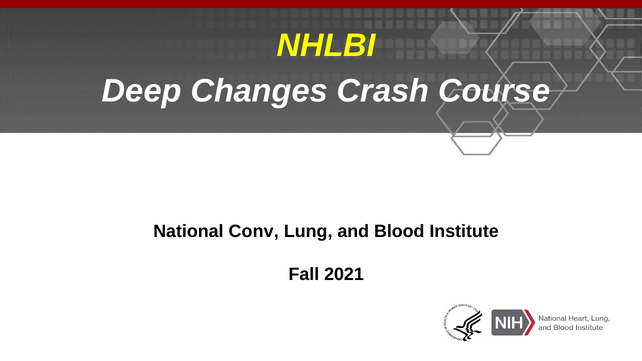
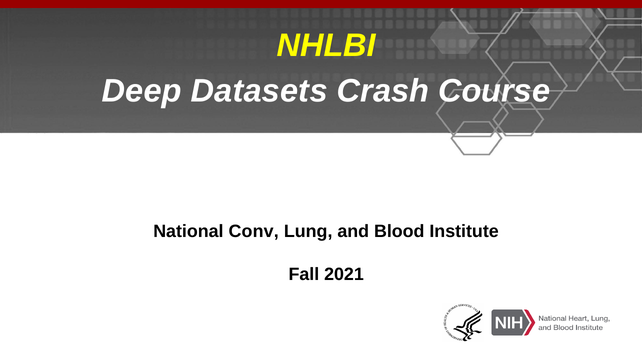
Changes: Changes -> Datasets (259, 91)
